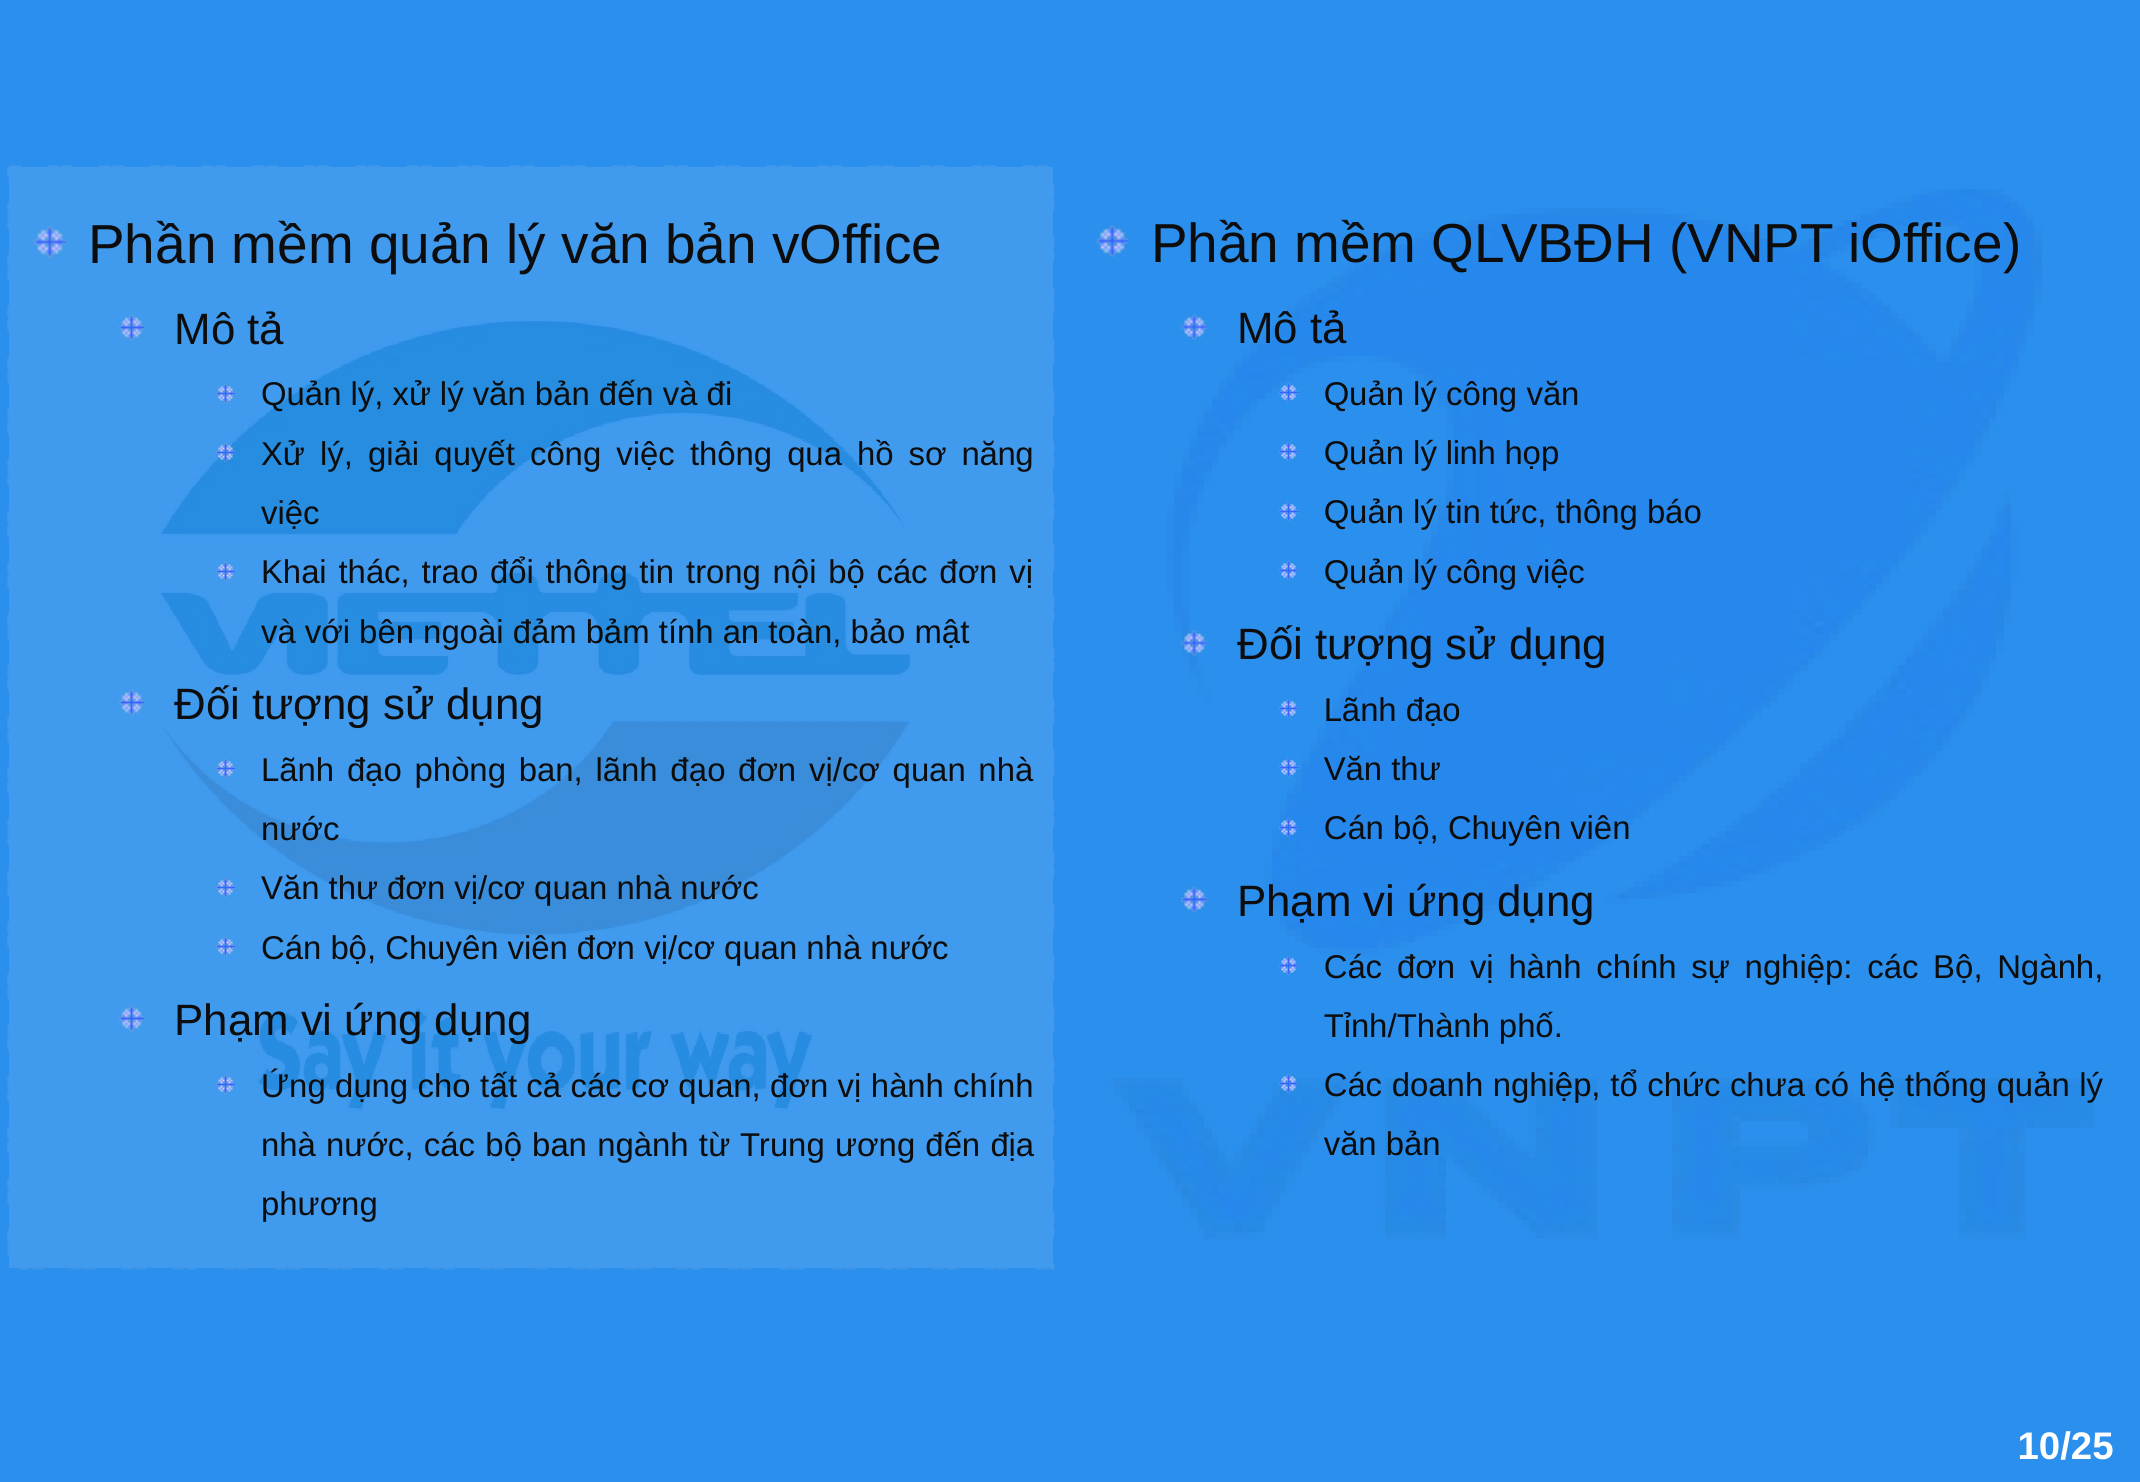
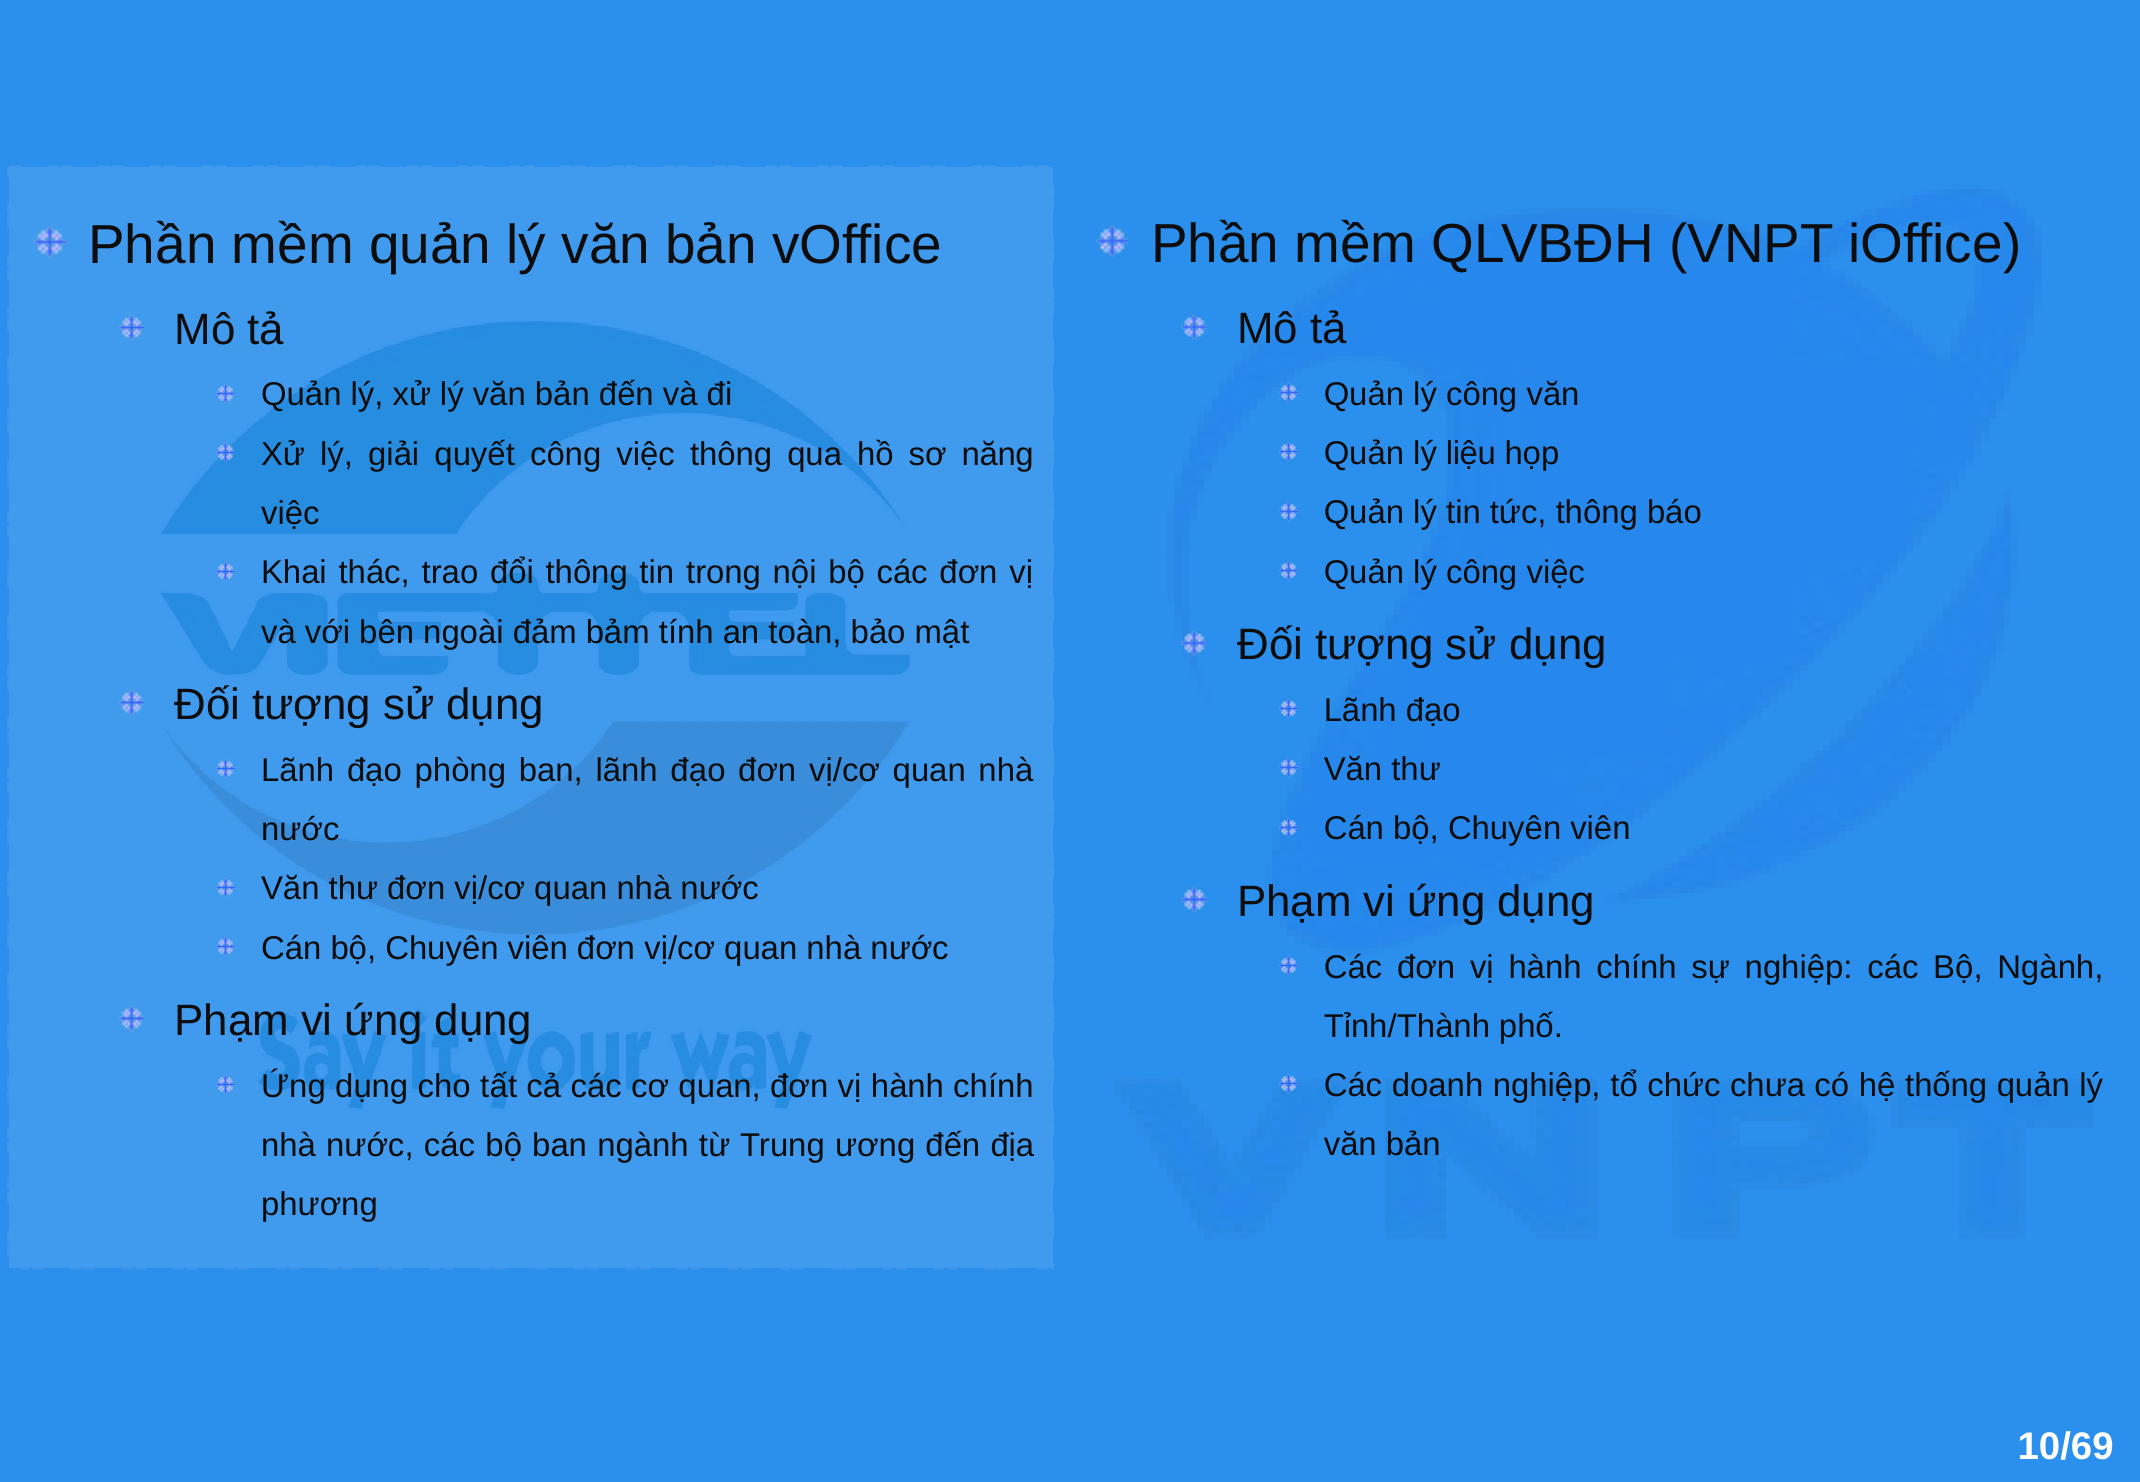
linh: linh -> liệu (1471, 454)
10/25: 10/25 -> 10/69 (2066, 1446)
